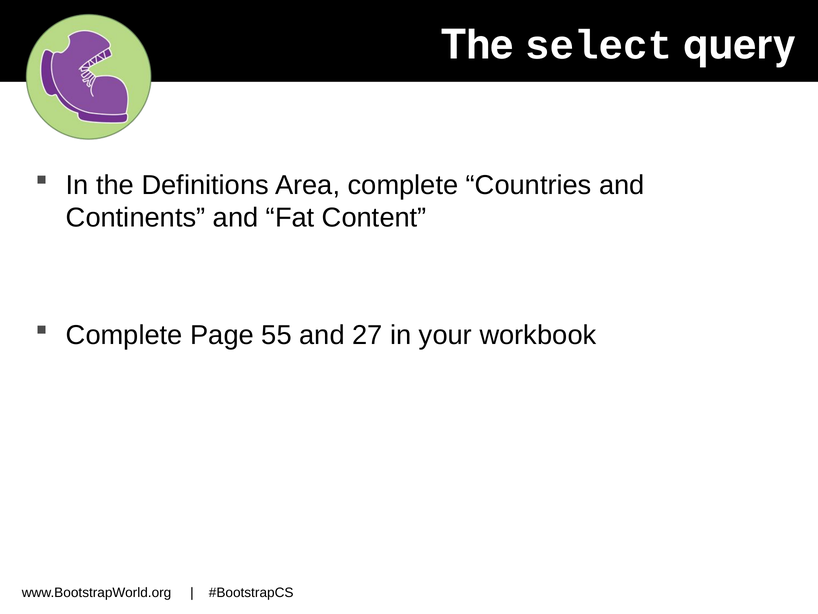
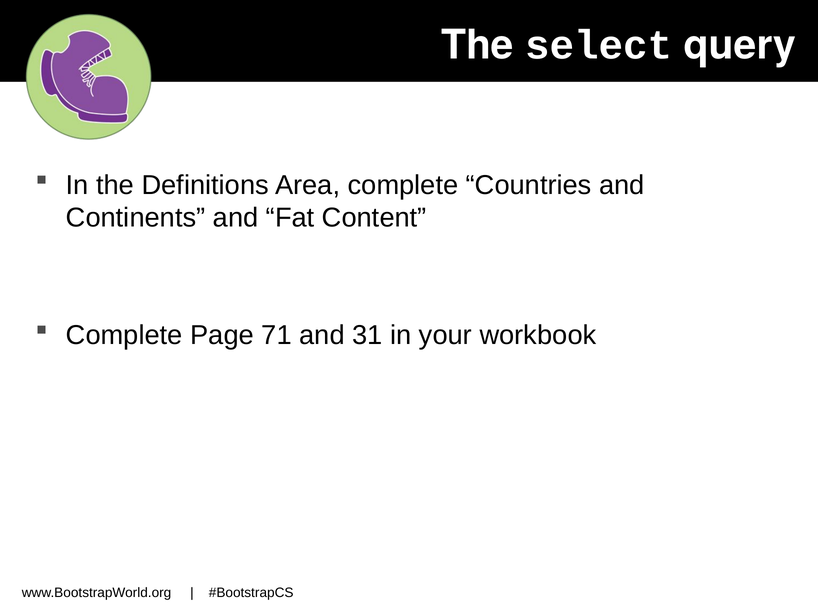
55: 55 -> 71 (277, 335)
27: 27 -> 31 (367, 335)
